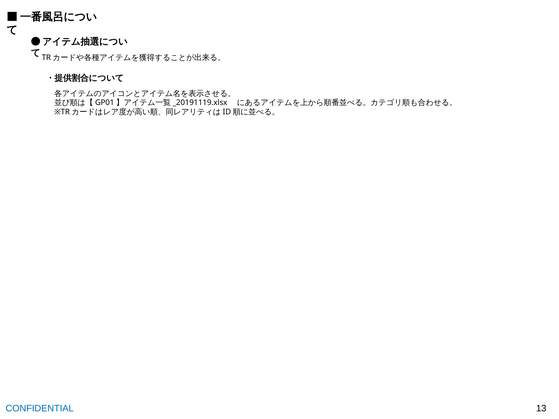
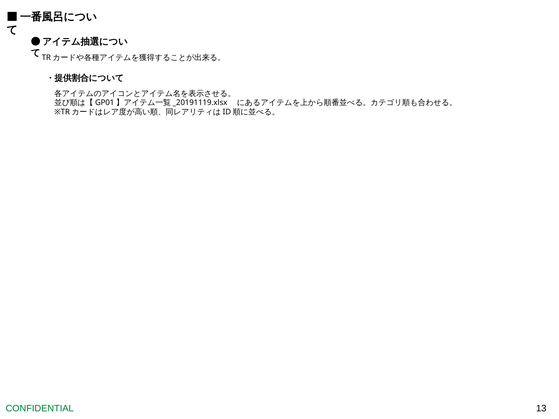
CONFIDENTIAL colour: blue -> green (40, 409)
